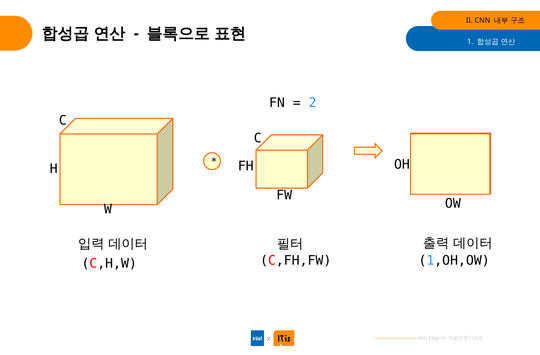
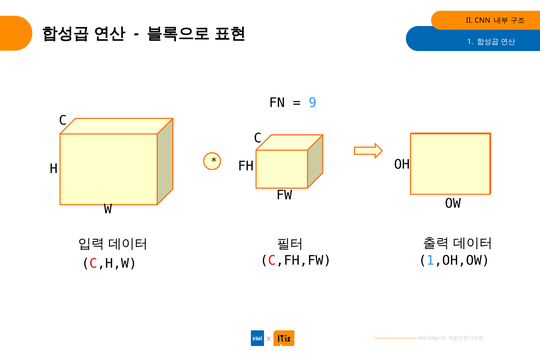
2: 2 -> 9 (313, 103)
